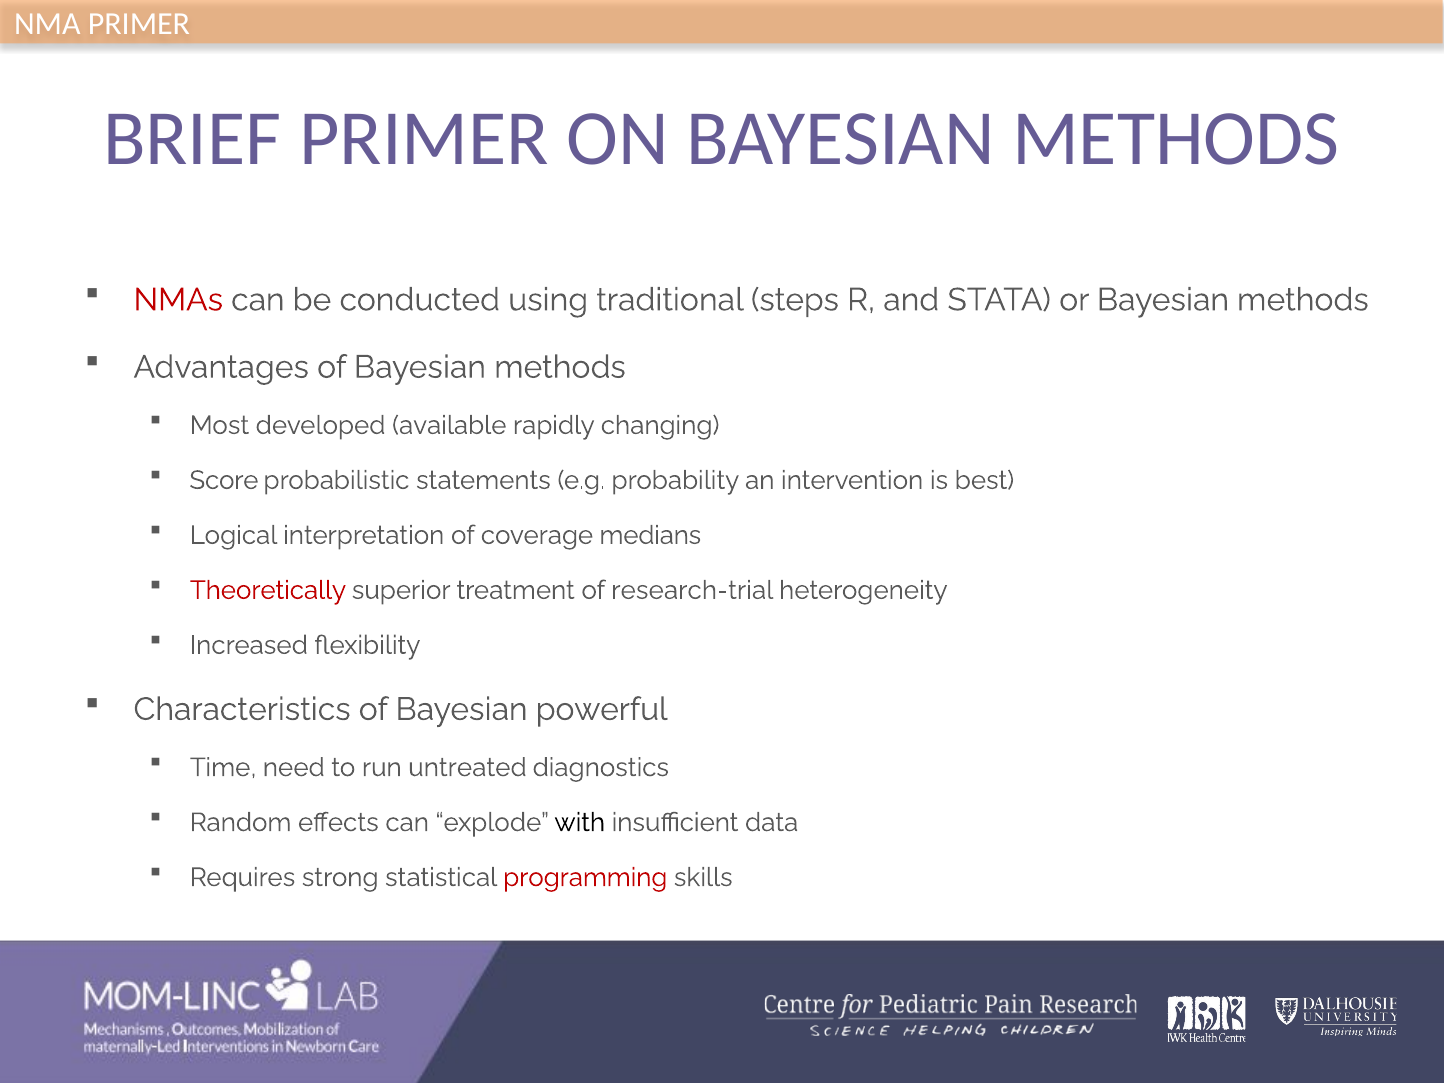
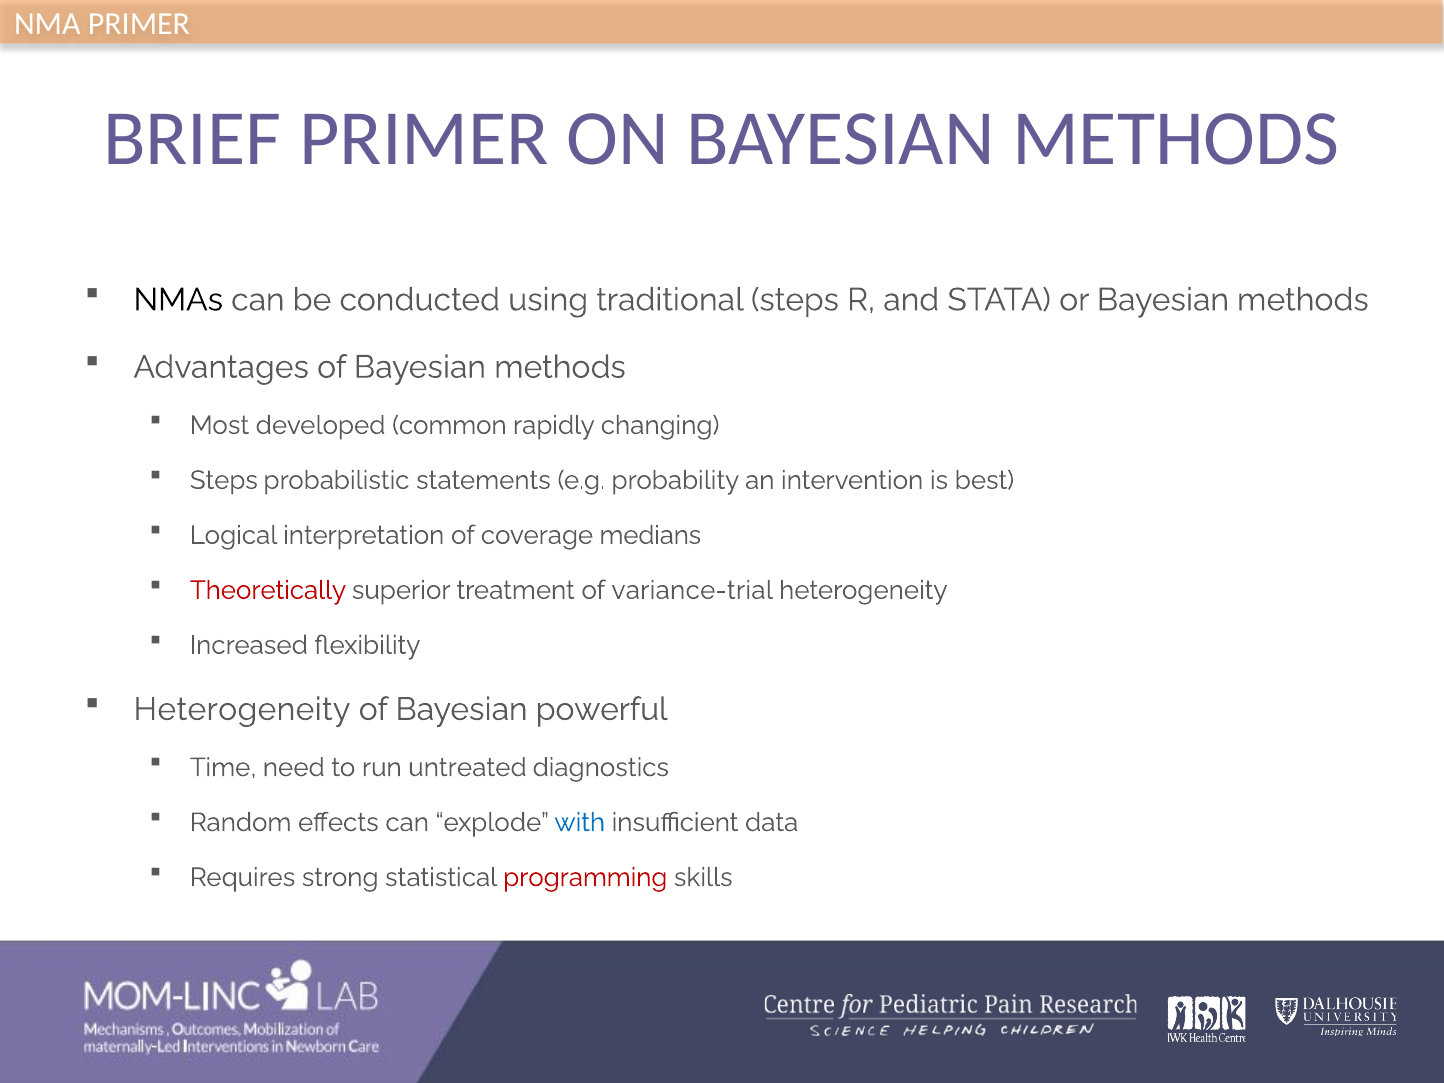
NMAs colour: red -> black (178, 300)
available: available -> common (449, 425)
Score: Score -> Steps (224, 480)
research-trial: research-trial -> variance-trial (692, 590)
Characteristics: Characteristics -> Heterogeneity (242, 709)
with colour: black -> blue (580, 822)
